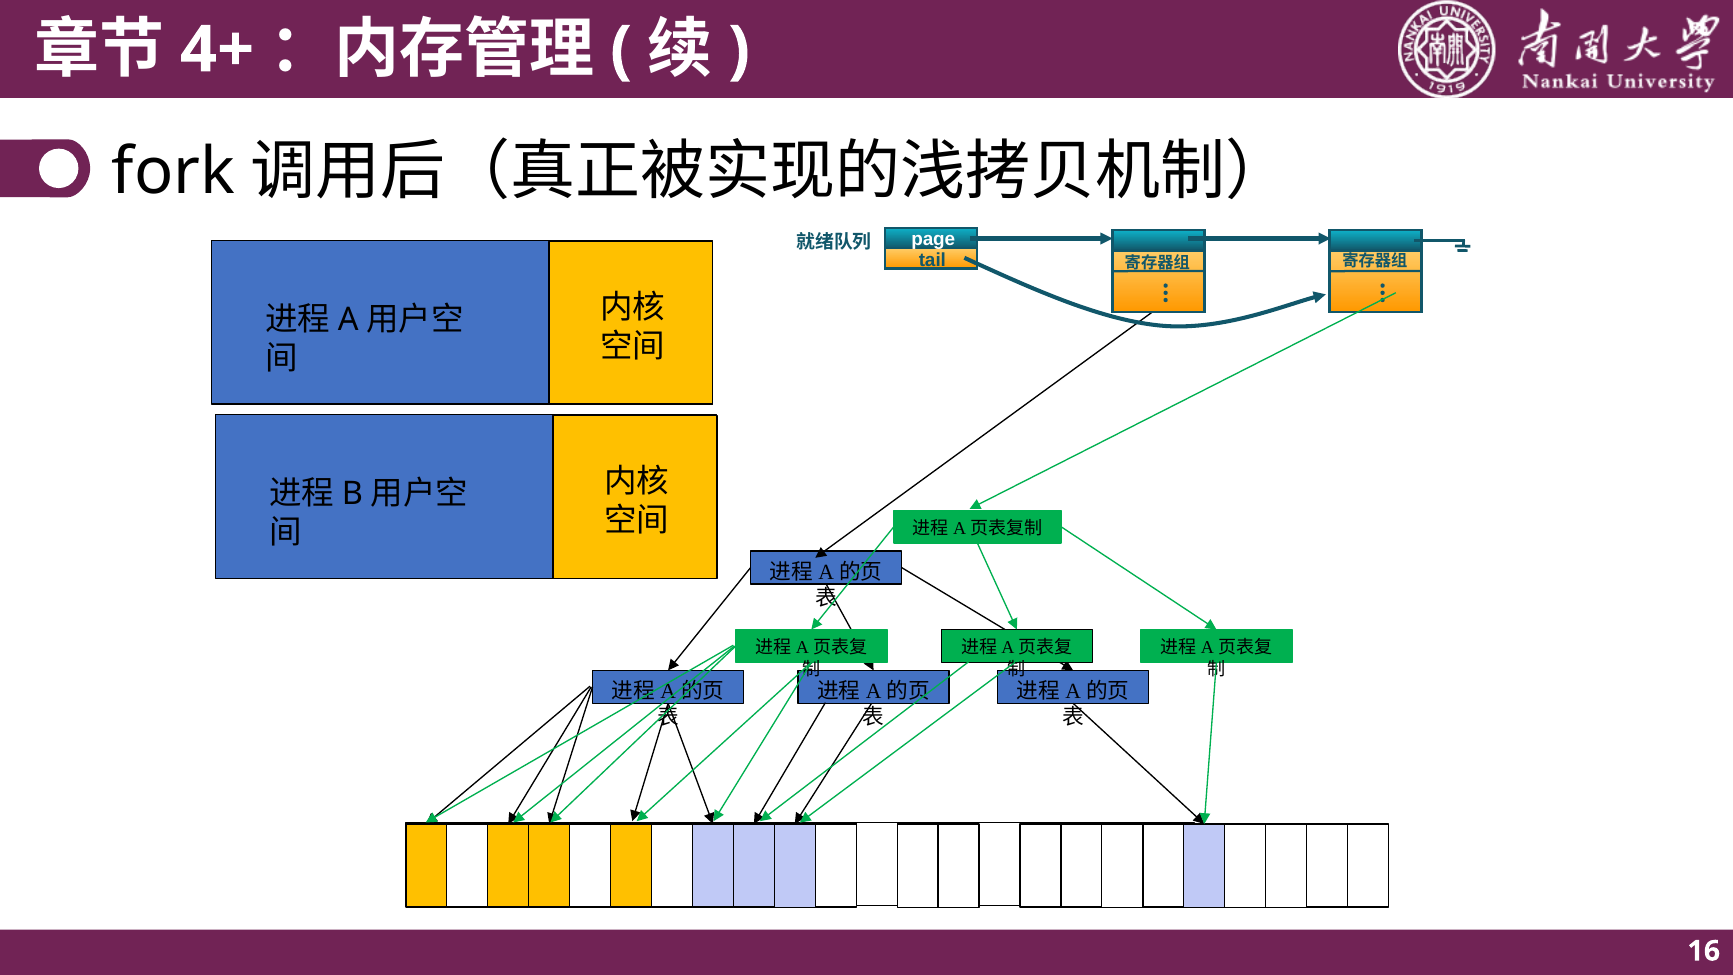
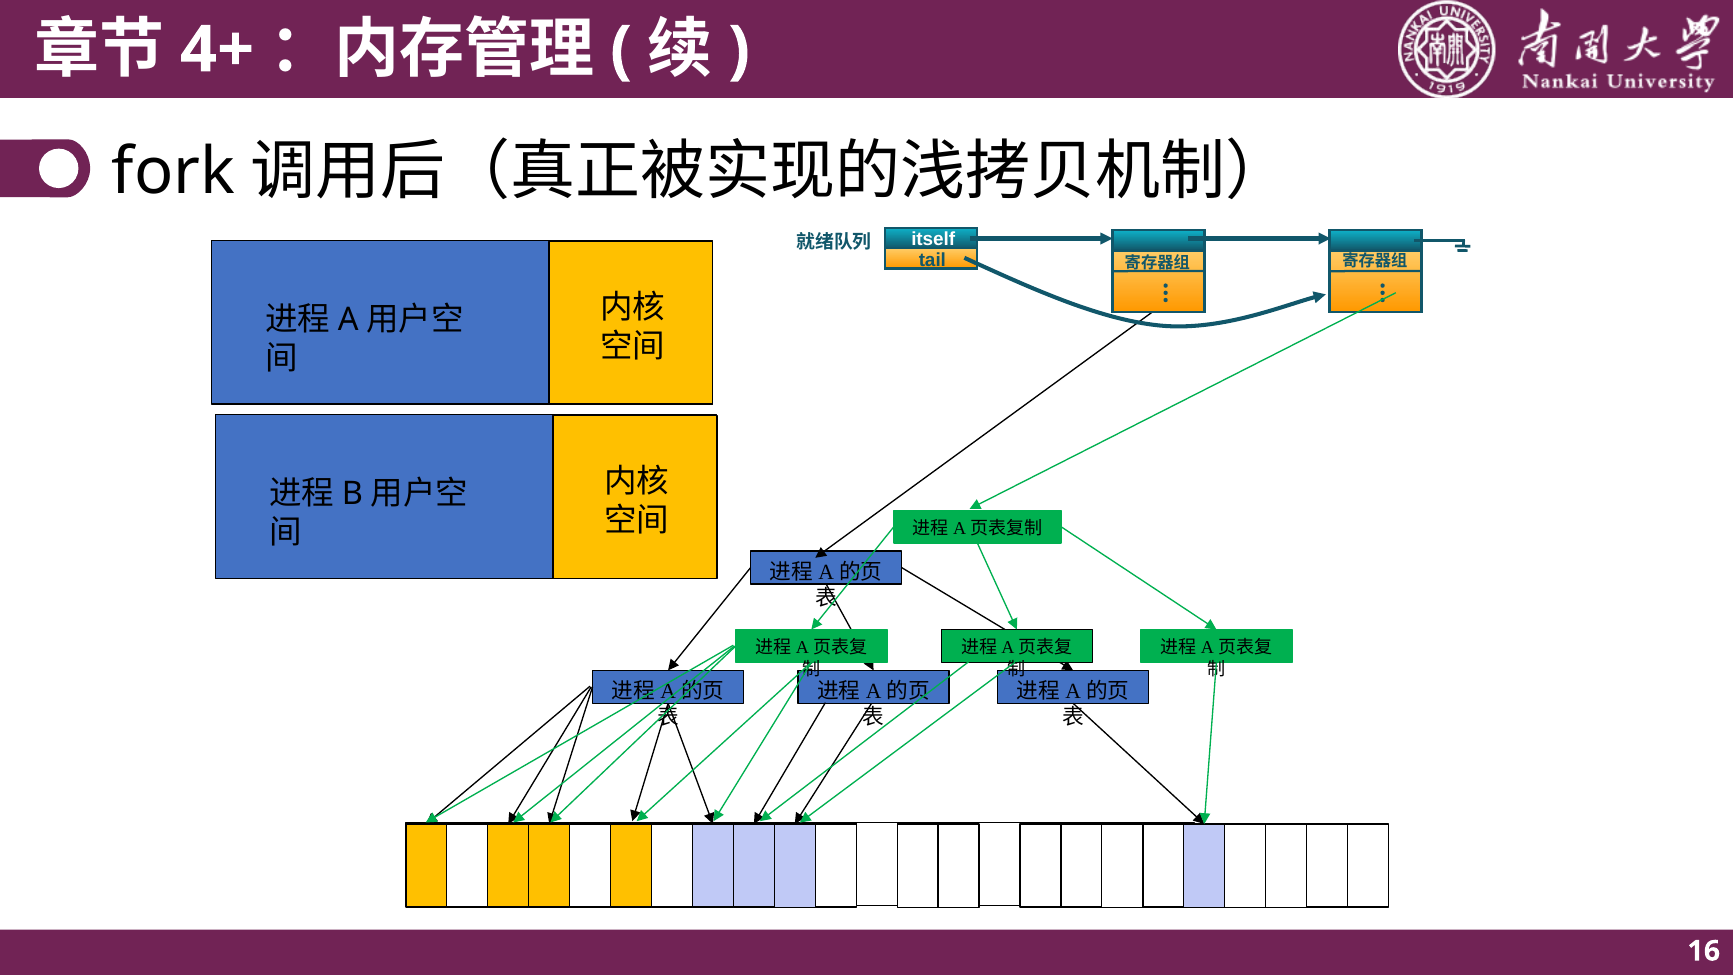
page: page -> itself (933, 239)
